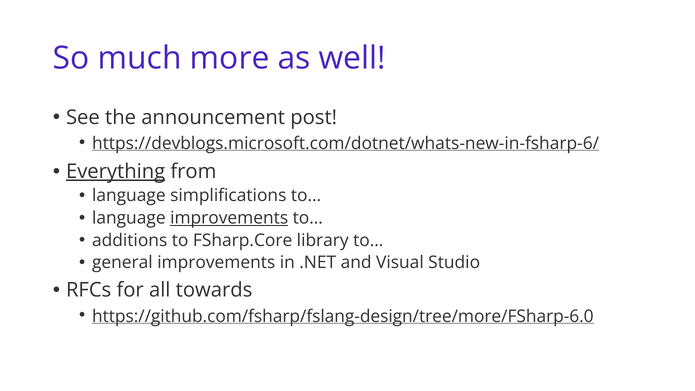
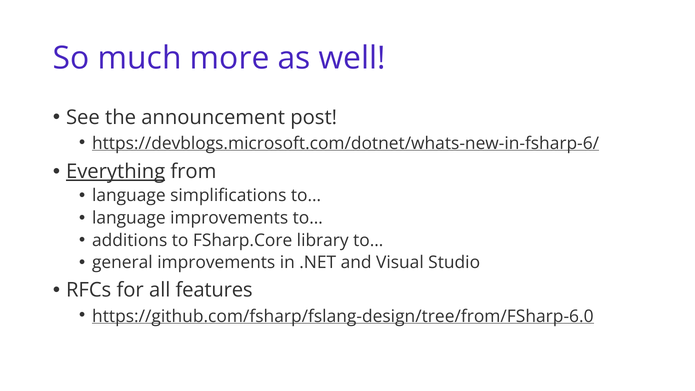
improvements underline: present -> none (229, 218)
towards: towards -> features (214, 290)
https://github.com/fsharp/fslang-design/tree/more/FSharp-6.0: https://github.com/fsharp/fslang-design/tree/more/FSharp-6.0 -> https://github.com/fsharp/fslang-design/tree/from/FSharp-6.0 (343, 316)
